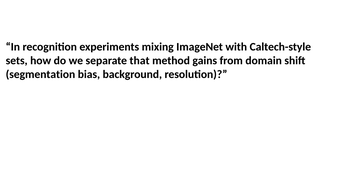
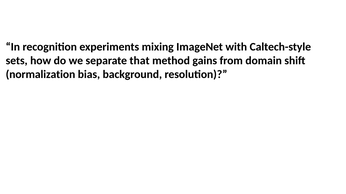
segmentation: segmentation -> normalization (40, 75)
